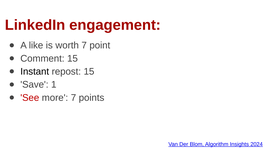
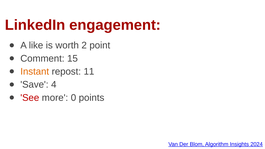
worth 7: 7 -> 2 (84, 45)
Instant colour: black -> orange (35, 72)
repost 15: 15 -> 11 (89, 72)
1: 1 -> 4 (54, 85)
more 7: 7 -> 0 (73, 98)
